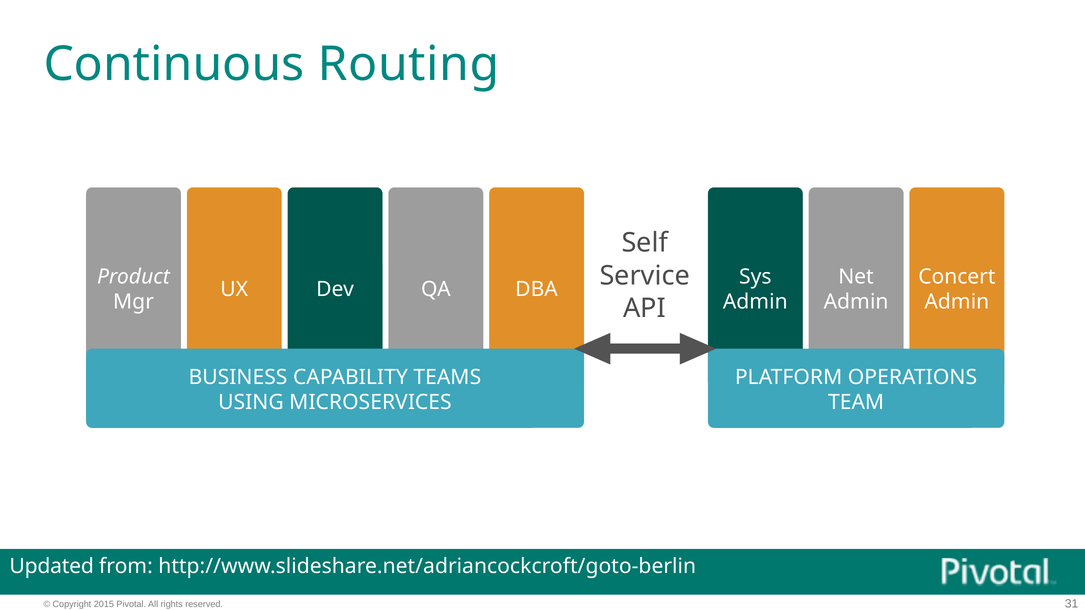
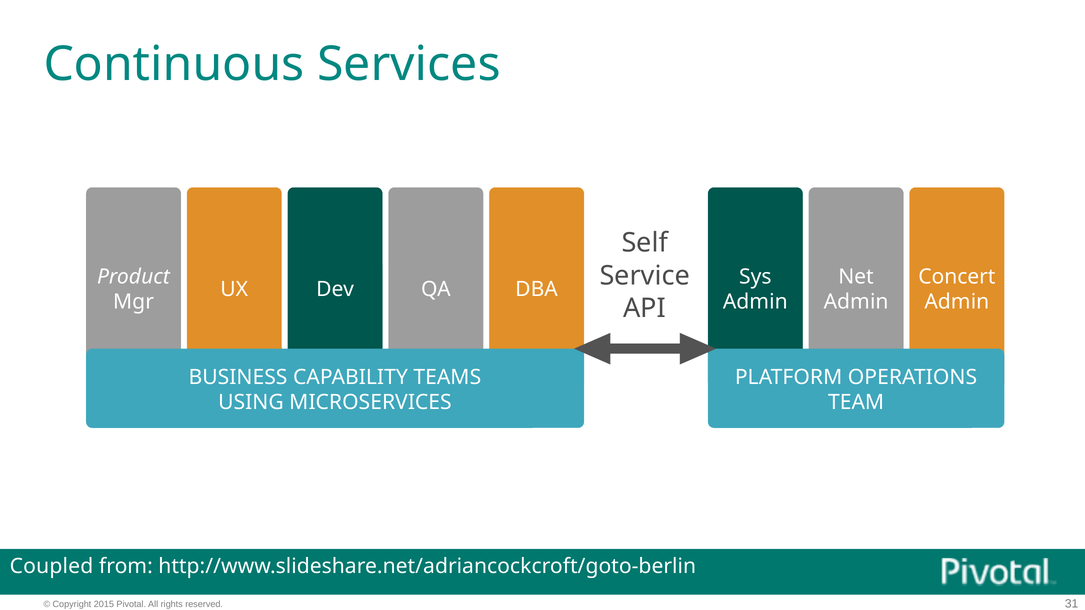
Routing: Routing -> Services (409, 64)
Updated: Updated -> Coupled (51, 567)
